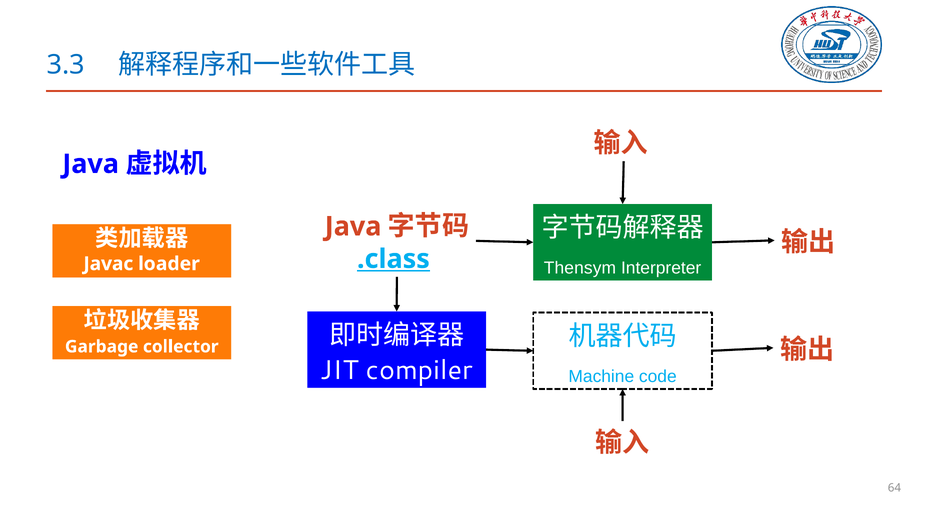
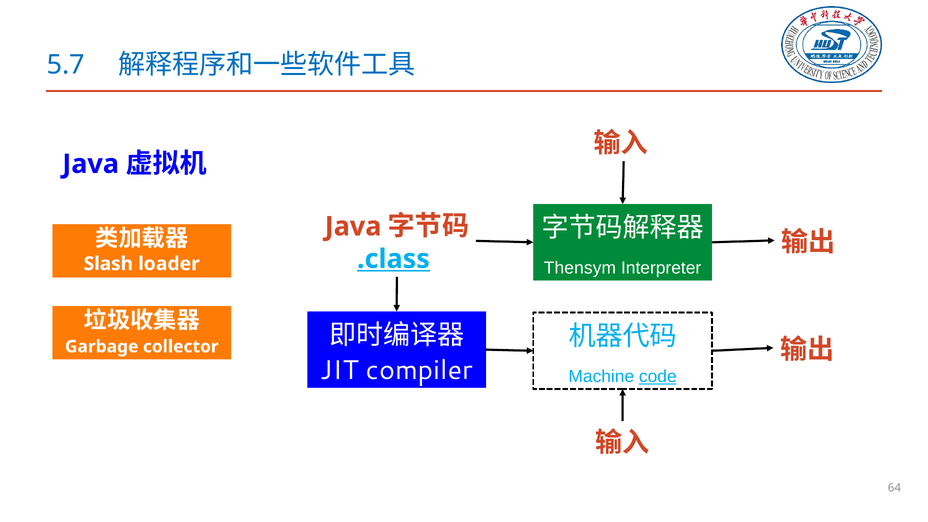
3.3: 3.3 -> 5.7 (66, 65)
Javac: Javac -> Slash (108, 264)
code underline: none -> present (658, 376)
